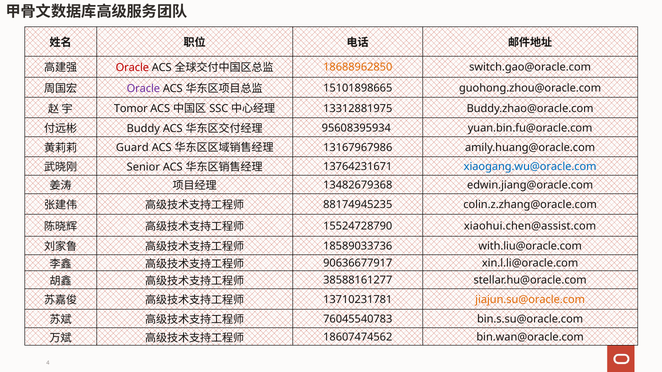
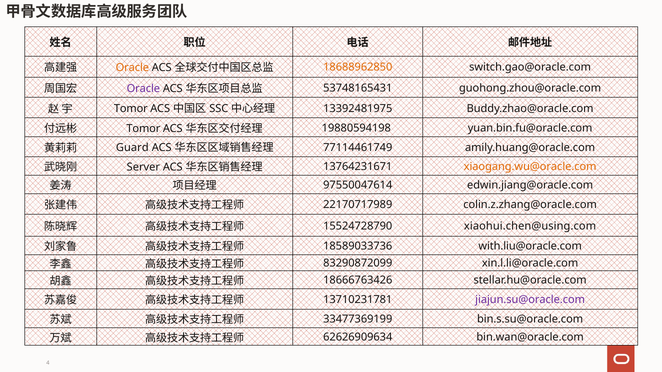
Oracle colour: red -> orange (132, 68)
15101898665: 15101898665 -> 53748165431 (358, 88)
13312881975: 13312881975 -> 13392481975 (358, 108)
Buddy: Buddy -> Tomor (143, 129)
95608395934: 95608395934 -> 19880594198 (356, 128)
13167967986: 13167967986 -> 77114461749 (358, 148)
Senior: Senior -> Server (143, 167)
xiaogang.wu@oracle.com colour: blue -> orange (530, 167)
13482679368: 13482679368 -> 97550047614 (358, 185)
88174945235: 88174945235 -> 22170717989 (358, 205)
xiaohui.chen@assist.com: xiaohui.chen@assist.com -> xiaohui.chen@using.com (530, 226)
90636677917: 90636677917 -> 83290872099 (358, 264)
38588161277: 38588161277 -> 18666763426 (358, 281)
jiajun.su@oracle.com colour: orange -> purple (530, 300)
76045540783: 76045540783 -> 33477369199 (358, 319)
18607474562: 18607474562 -> 62626909634 (358, 338)
